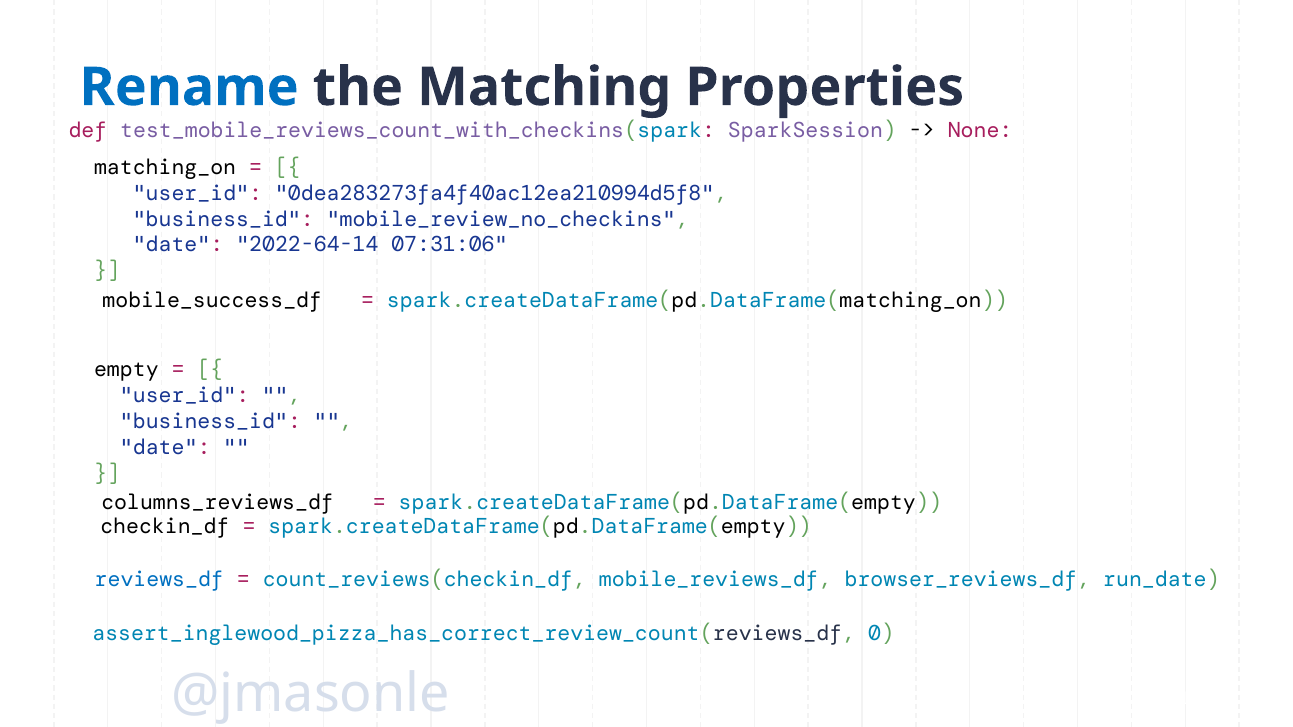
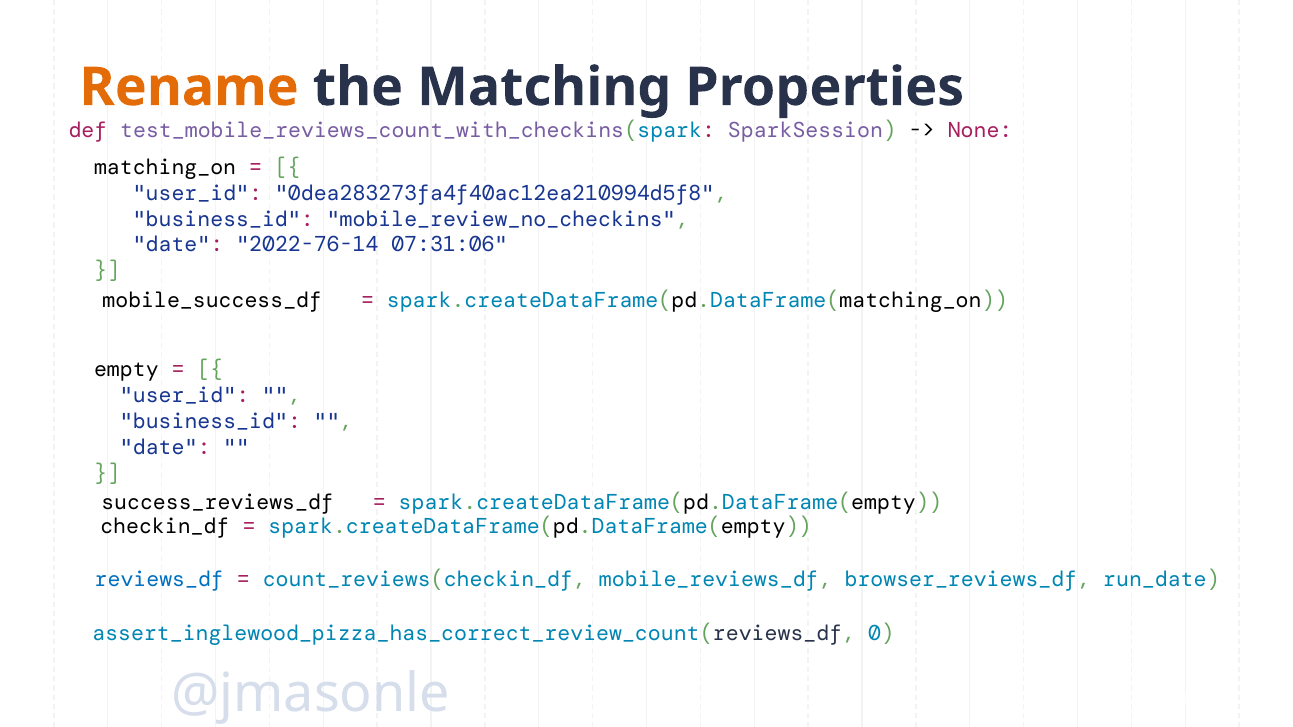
Rename colour: blue -> orange (189, 87)
2022-64-14: 2022-64-14 -> 2022-76-14 (307, 245)
columns_reviews_df: columns_reviews_df -> success_reviews_df (218, 503)
